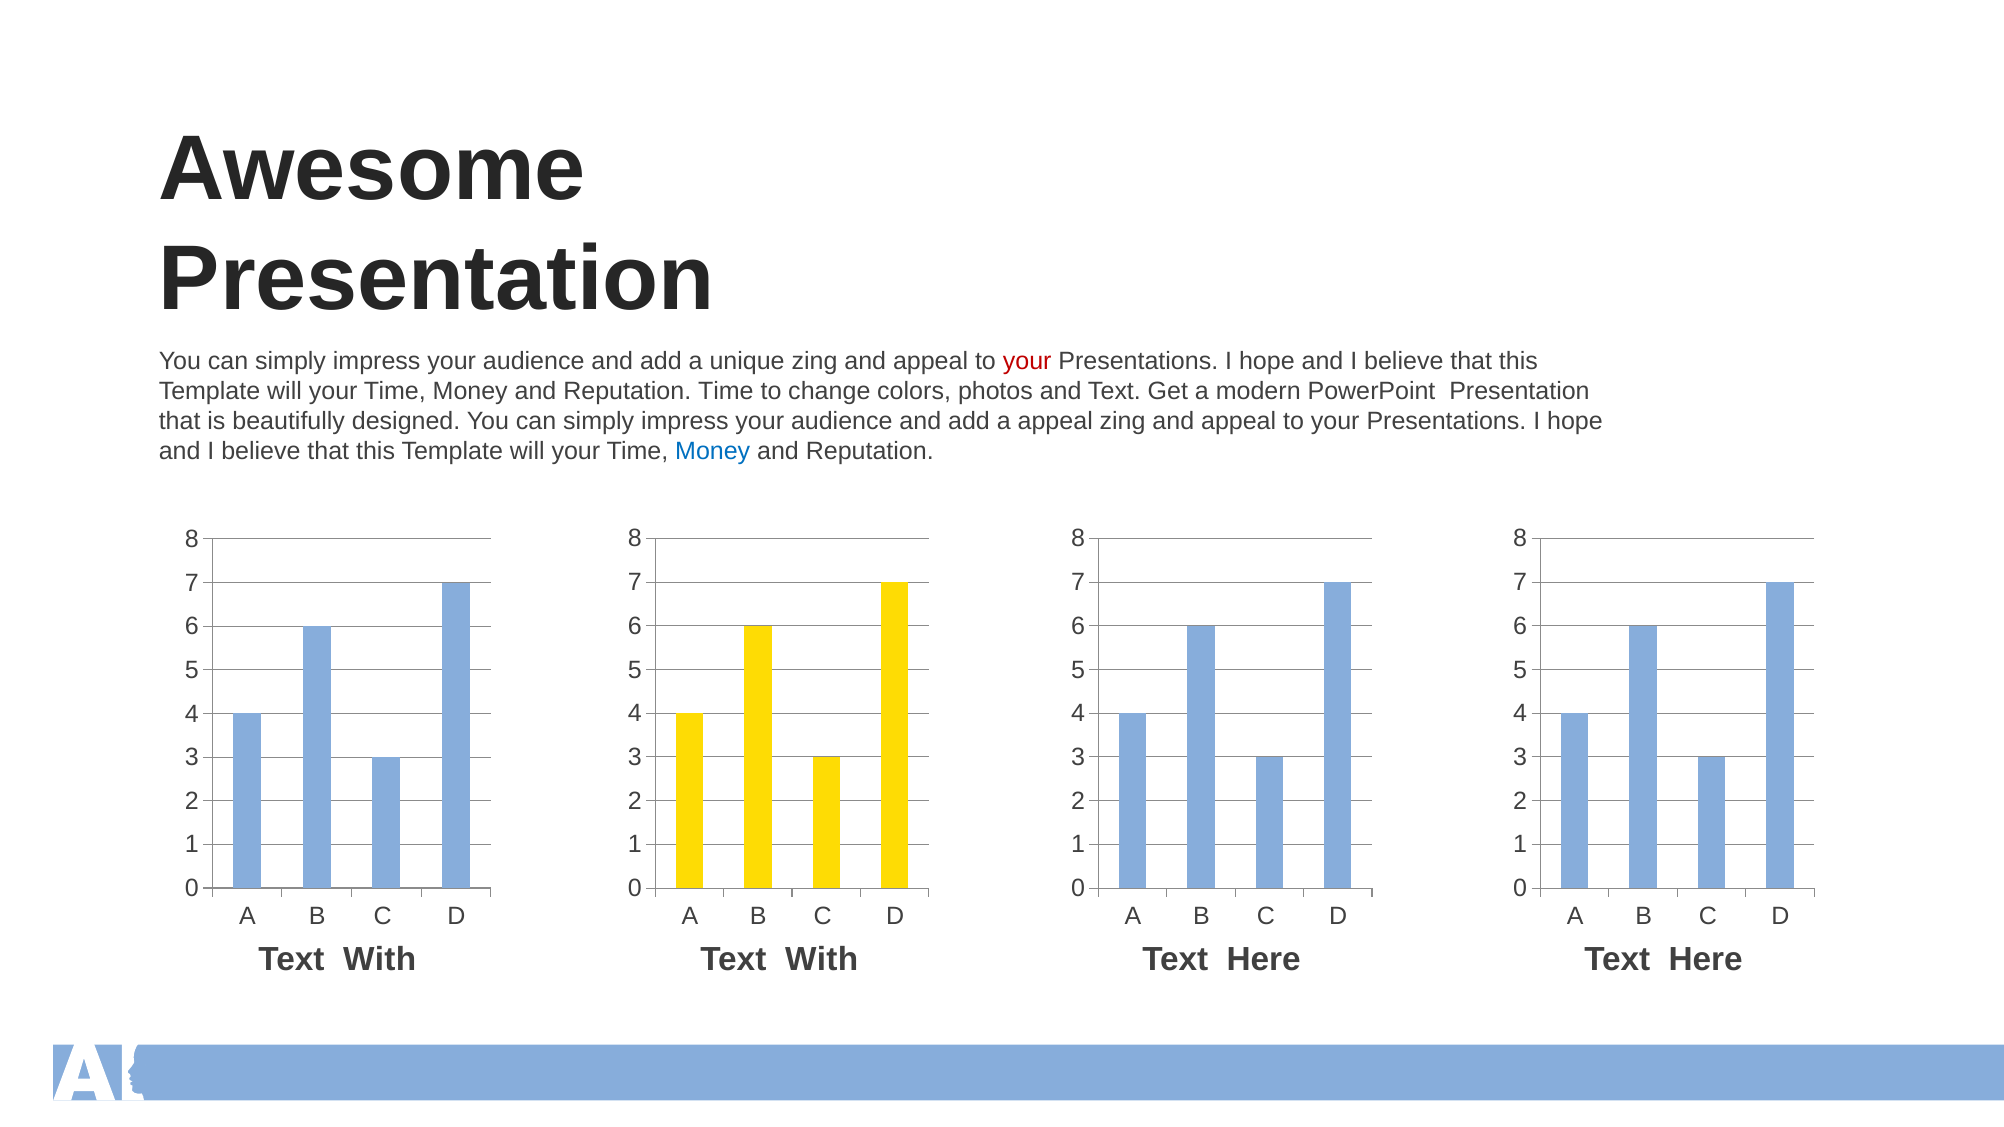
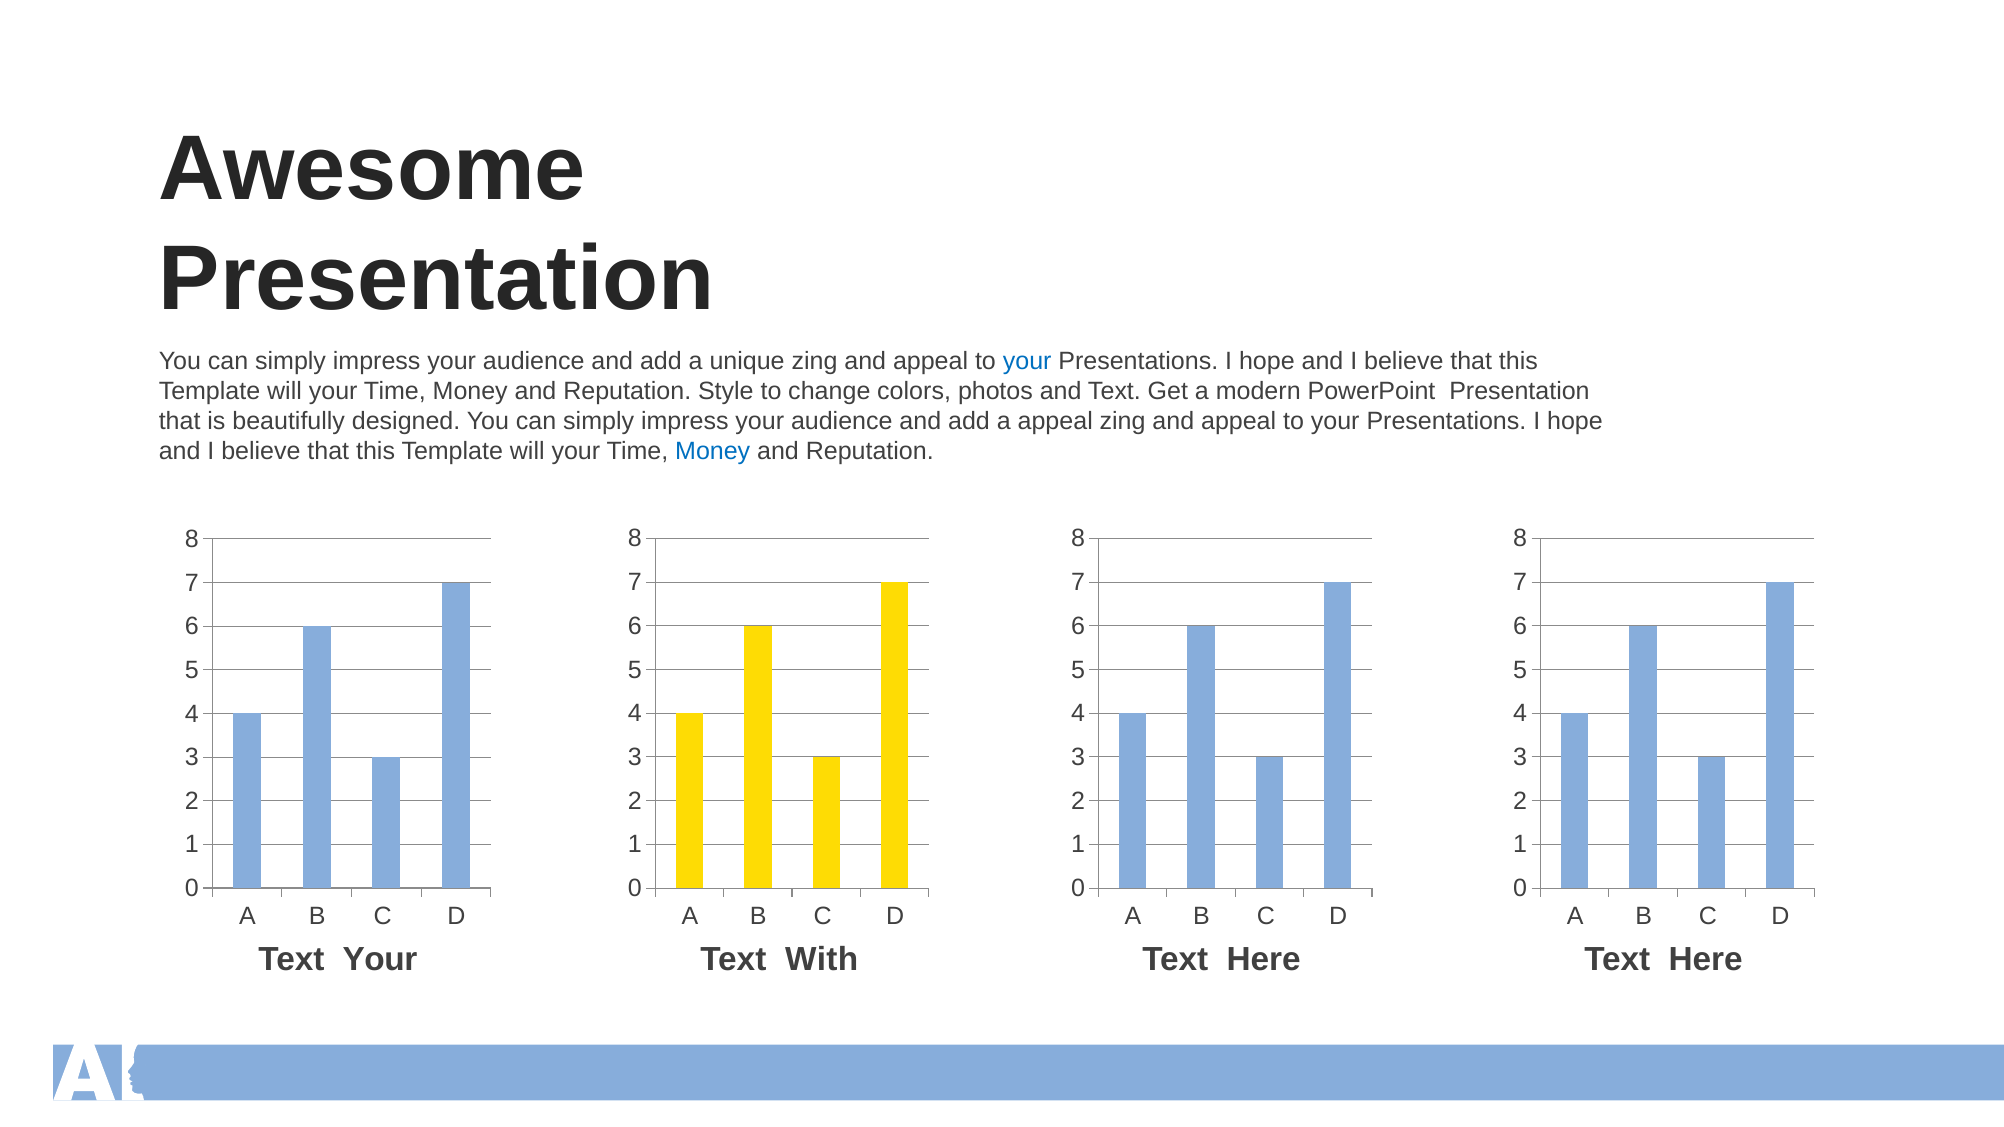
your colour: red -> blue (1027, 361)
Reputation Time: Time -> Style (726, 391)
With: With -> Your (380, 960)
